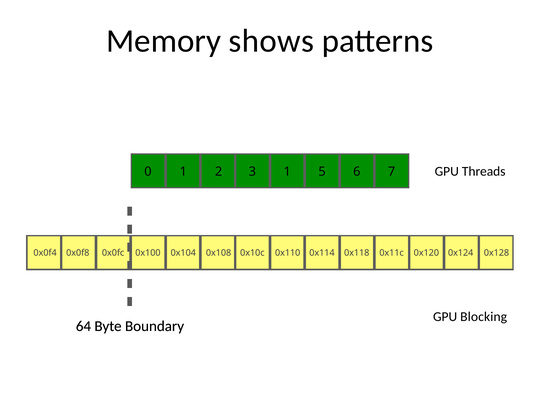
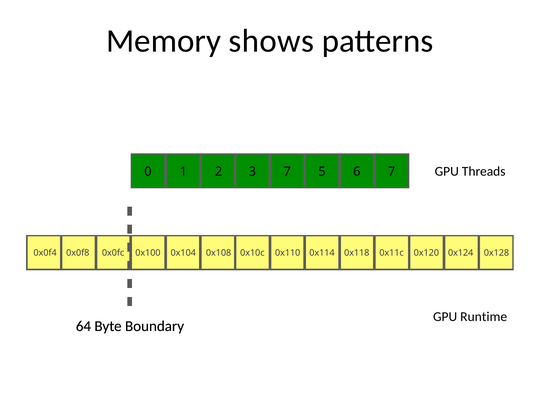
3 1: 1 -> 7 (287, 171)
Blocking: Blocking -> Runtime (484, 317)
